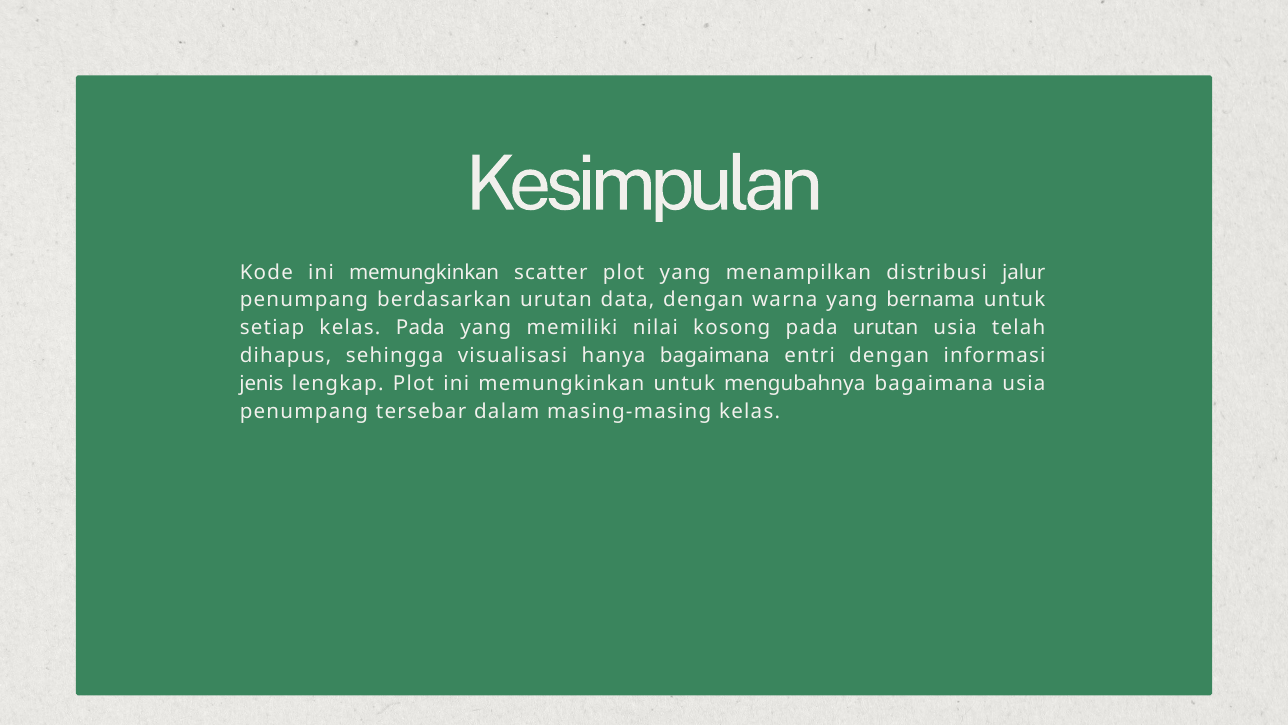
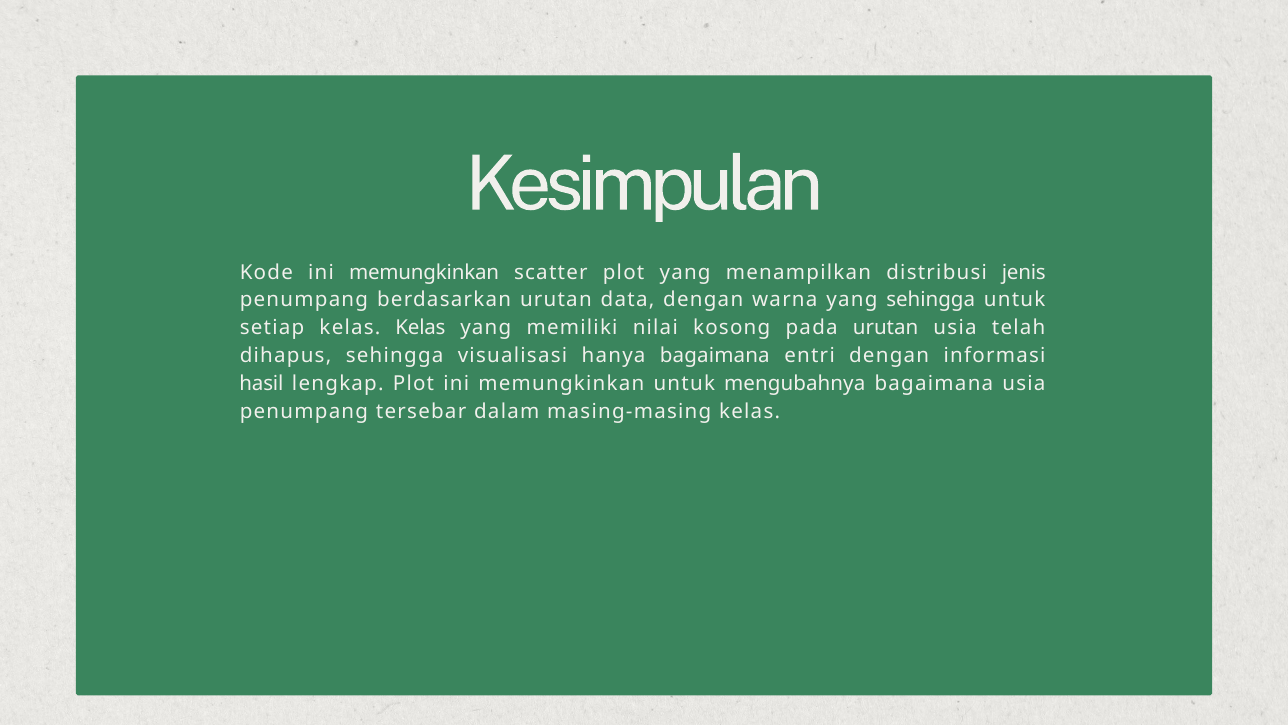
jalur: jalur -> jenis (1024, 272)
yang bernama: bernama -> sehingga (931, 300)
kelas Pada: Pada -> Kelas (420, 328)
jenis: jenis -> hasil (261, 383)
